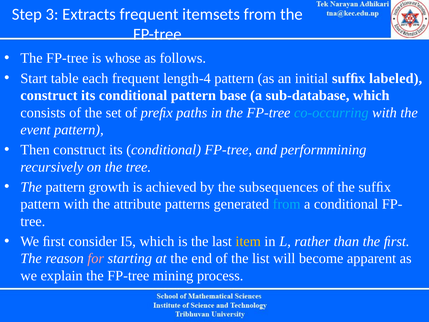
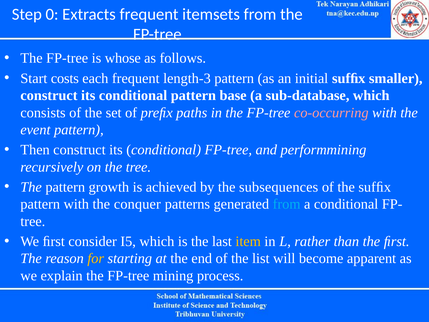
3: 3 -> 0 (52, 14)
table: table -> costs (65, 78)
length-4: length-4 -> length-3 (187, 78)
labeled: labeled -> smaller (396, 78)
co-occurring colour: light blue -> pink (331, 113)
attribute: attribute -> conquer (137, 204)
for colour: pink -> yellow (96, 258)
